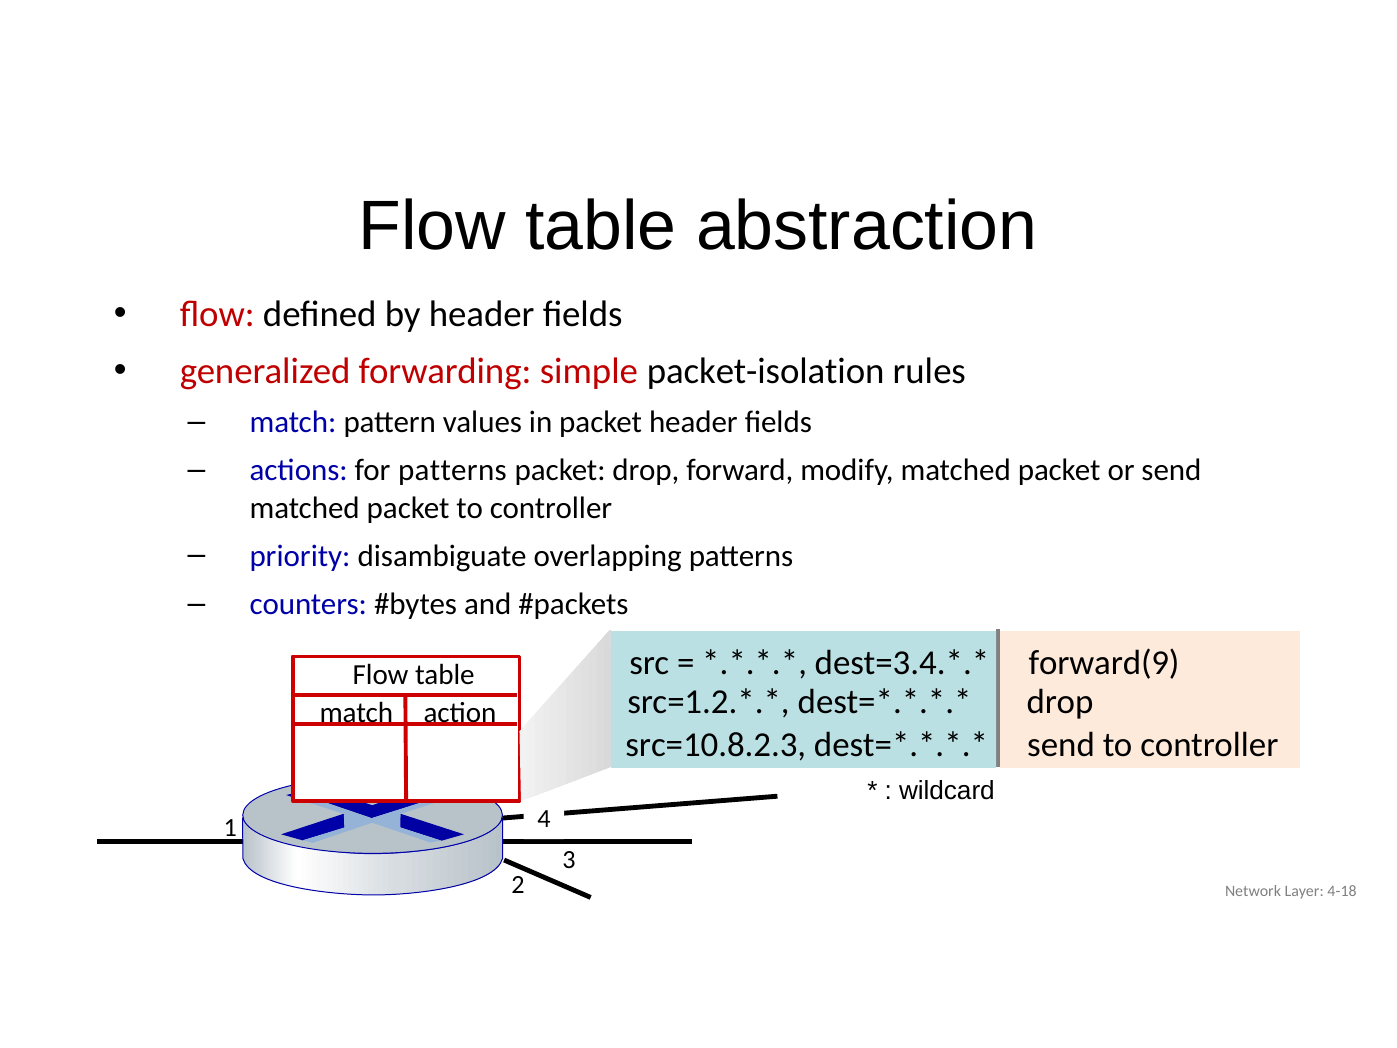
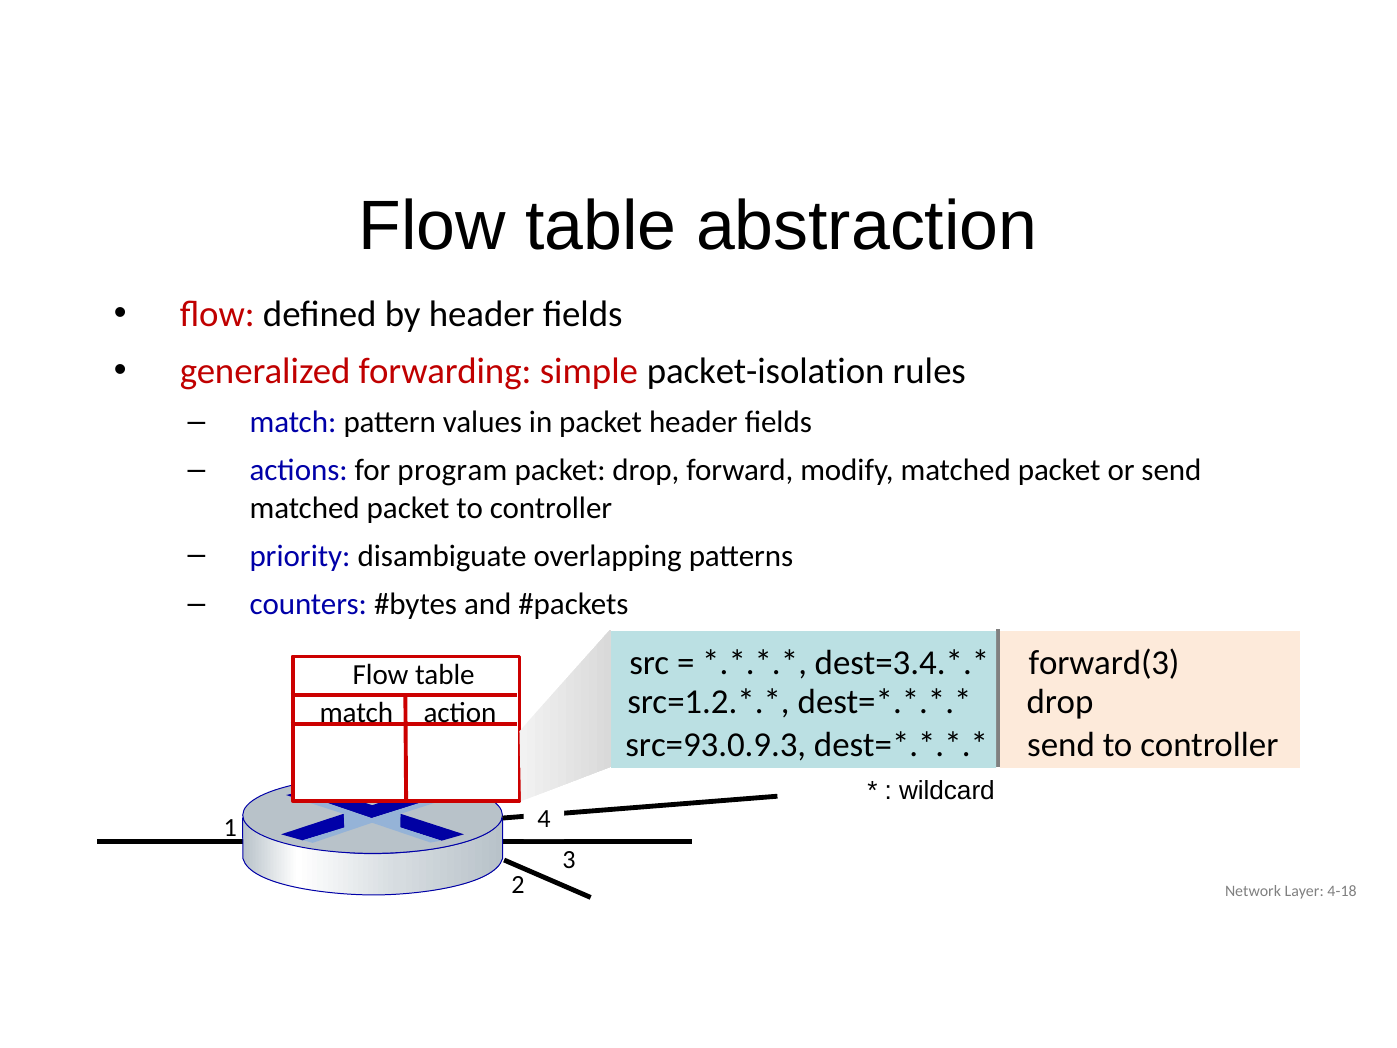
for patterns: patterns -> program (452, 471)
forward(9: forward(9 -> forward(3 (1104, 662)
src=10.8.2.3: src=10.8.2.3 -> src=93.0.9.3 (716, 744)
